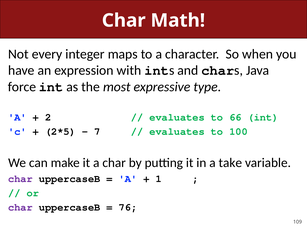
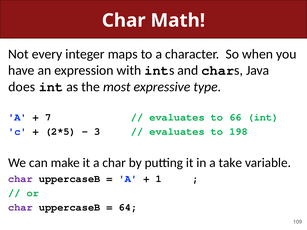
force: force -> does (22, 87)
2: 2 -> 7 (48, 117)
7: 7 -> 3 (97, 132)
100: 100 -> 198 (238, 132)
76: 76 -> 64 (128, 208)
